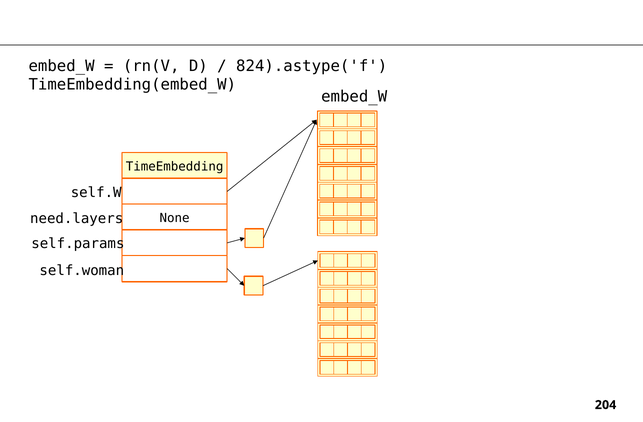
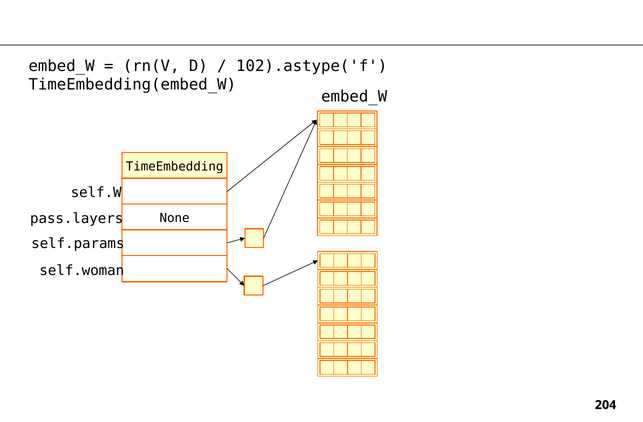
824).astype('f: 824).astype('f -> 102).astype('f (312, 66)
need.layers: need.layers -> pass.layers (77, 219)
